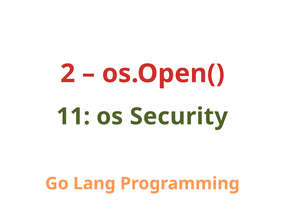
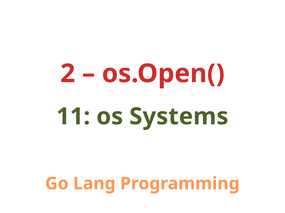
Security: Security -> Systems (179, 117)
